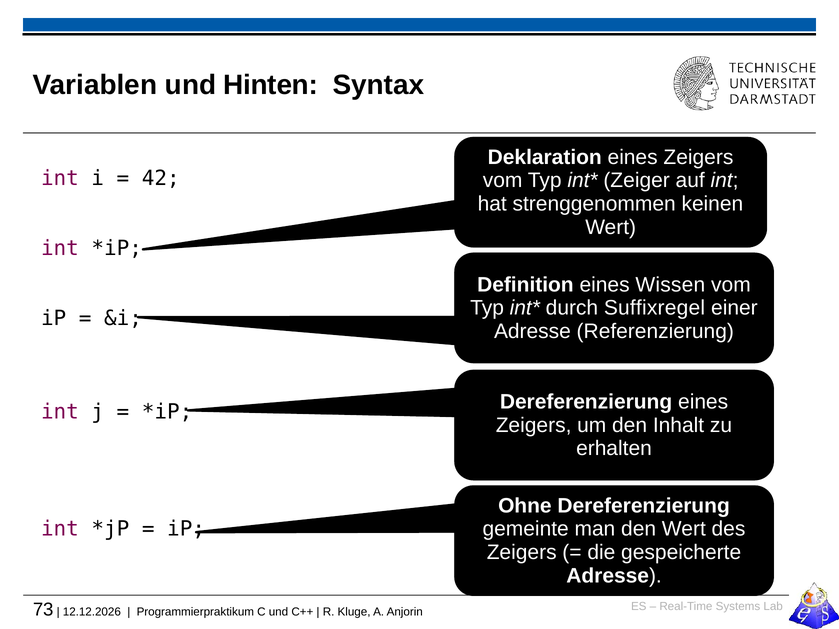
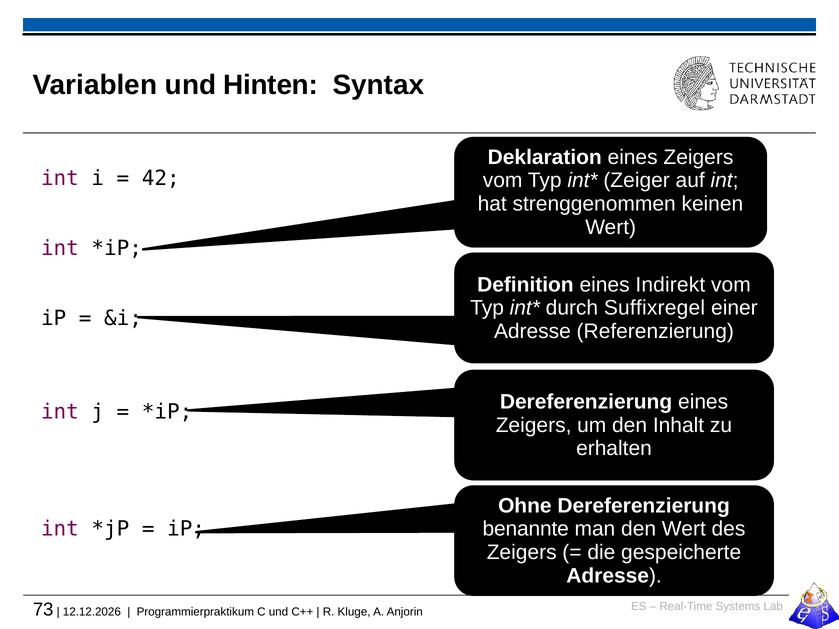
Wissen: Wissen -> Indirekt (670, 285)
gemeinte: gemeinte -> benannte (526, 529)
